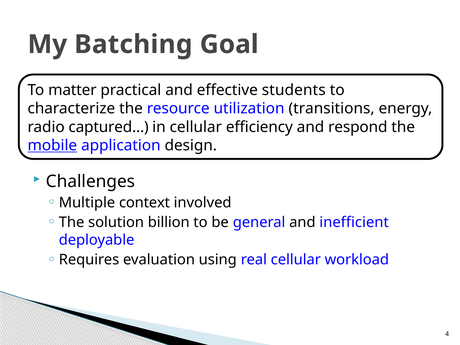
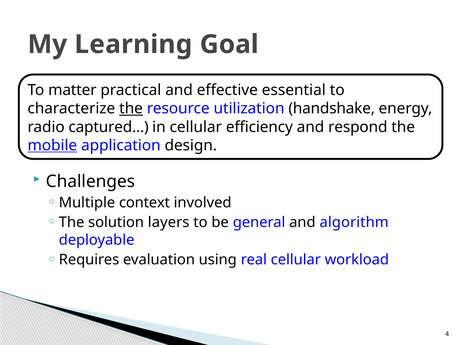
Batching: Batching -> Learning (133, 44)
students: students -> essential (294, 90)
the underline: none -> present (131, 109)
transitions: transitions -> handshake (332, 109)
billion: billion -> layers (169, 222)
inefficient: inefficient -> algorithm (354, 222)
